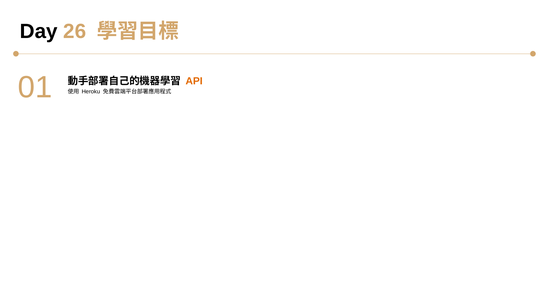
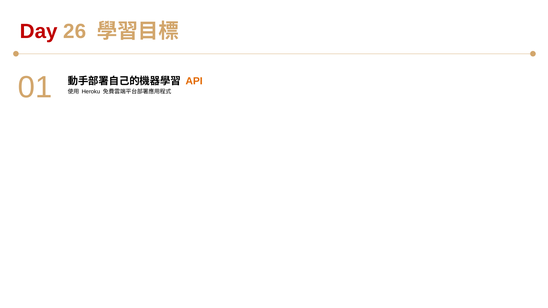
Day colour: black -> red (39, 31)
